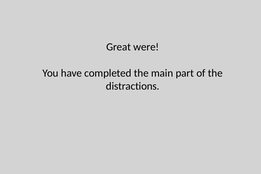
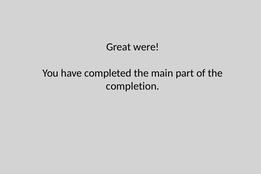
distractions: distractions -> completion (133, 86)
